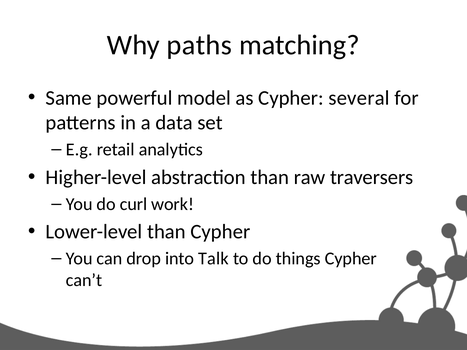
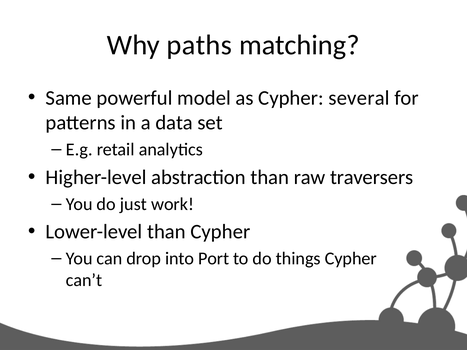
curl: curl -> just (133, 204)
Talk: Talk -> Port (214, 259)
